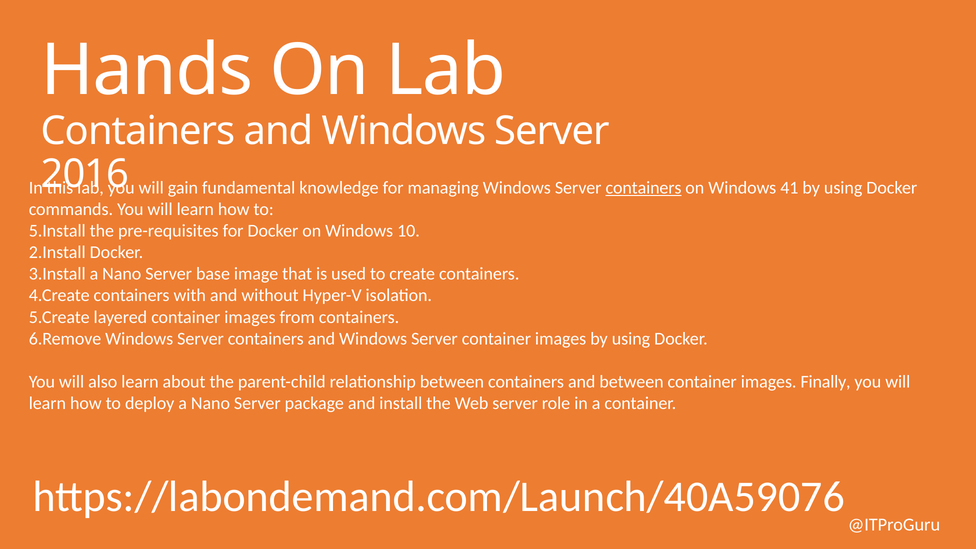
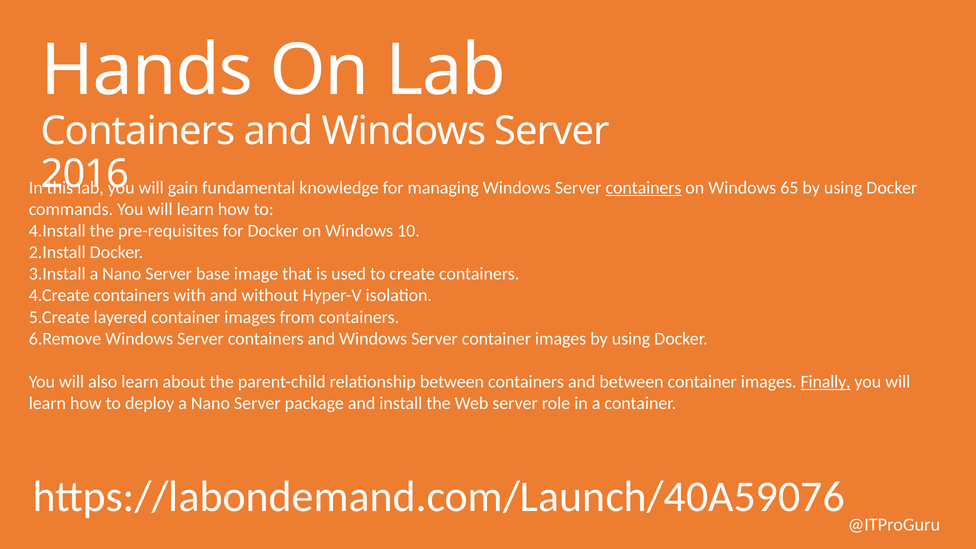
41: 41 -> 65 (789, 188)
5.Install: 5.Install -> 4.Install (57, 231)
Finally underline: none -> present (826, 382)
